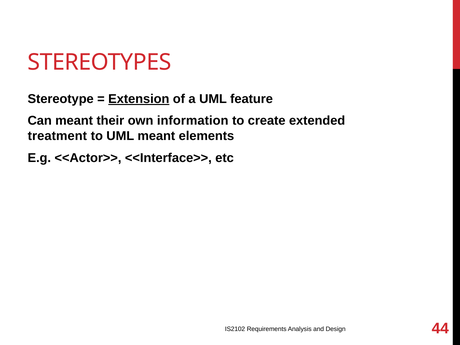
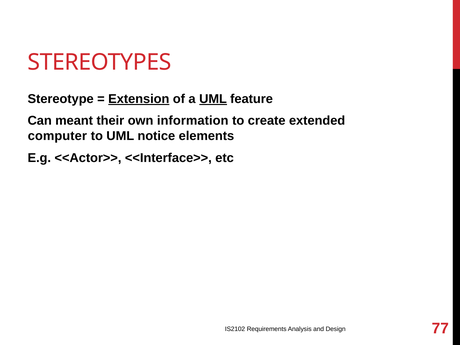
UML underline: none -> present (213, 99)
treatment: treatment -> computer (57, 136)
UML meant: meant -> notice (156, 136)
44: 44 -> 77 (440, 328)
